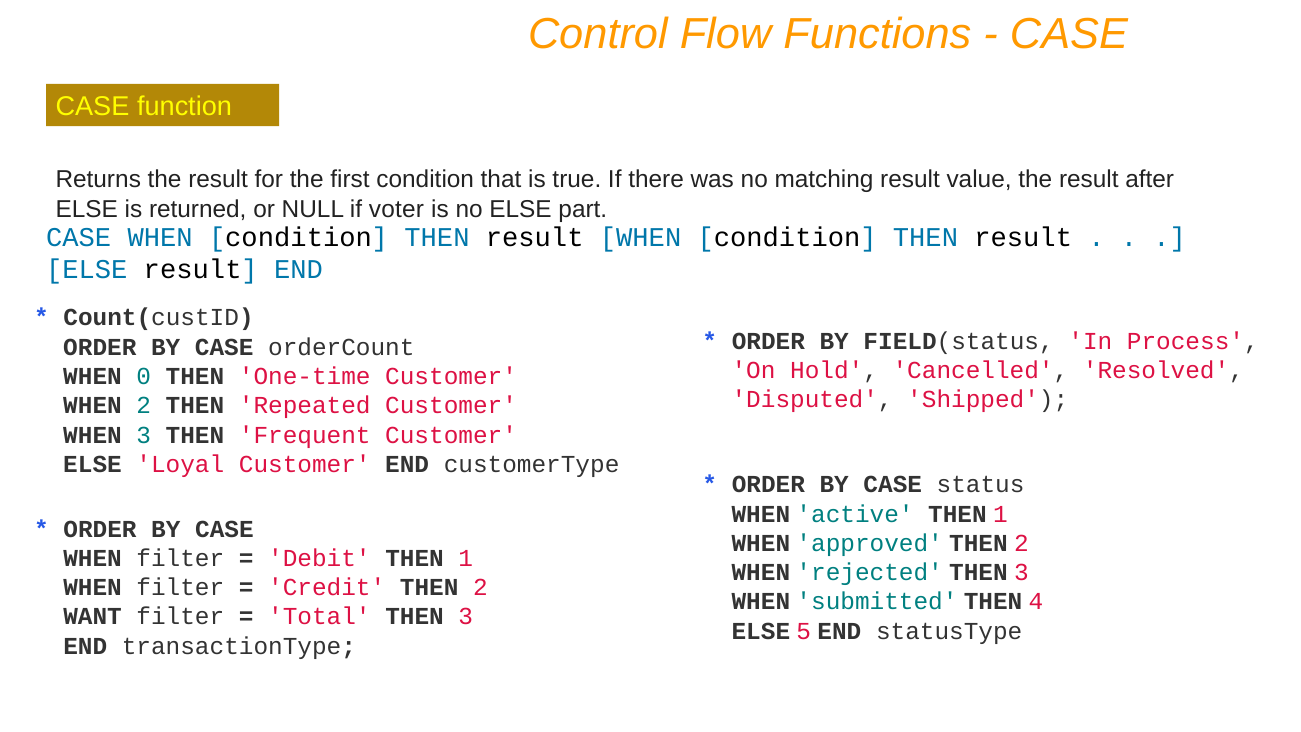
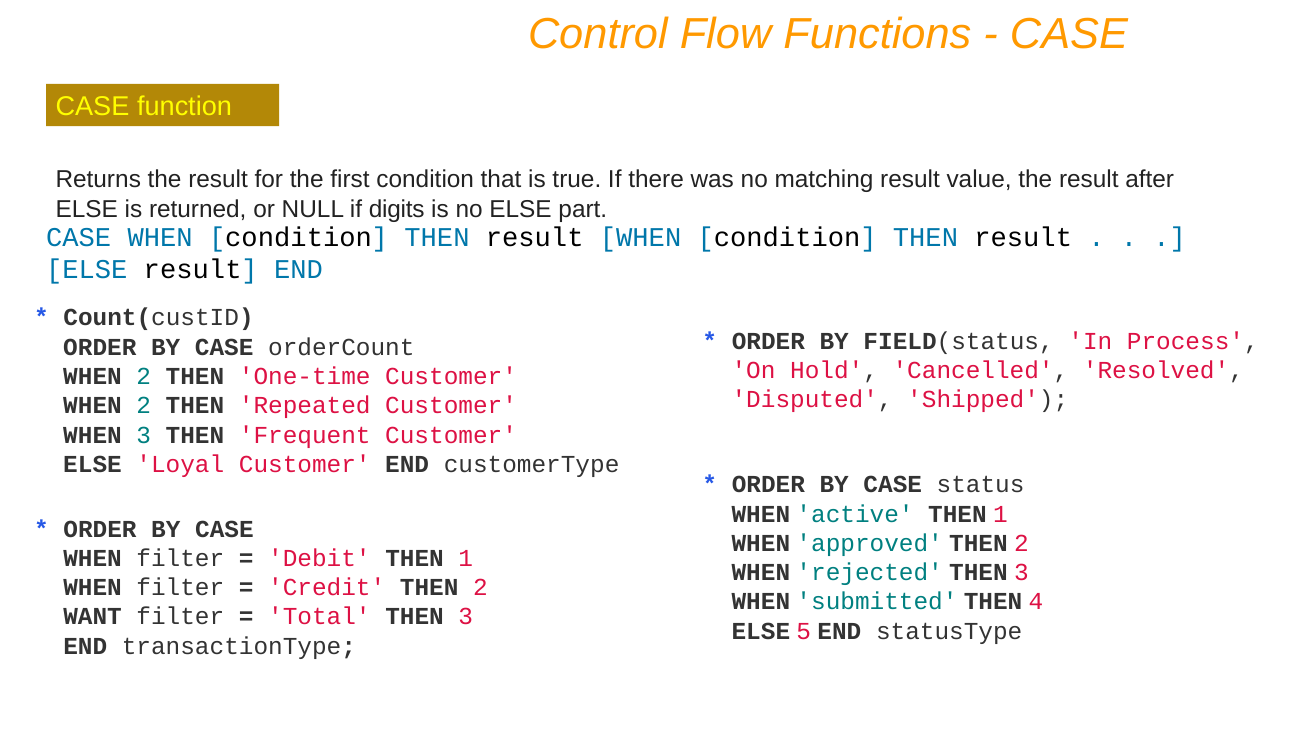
voter: voter -> digits (397, 209)
0: 0 -> 2 (144, 376)
